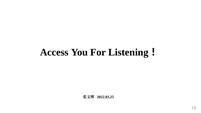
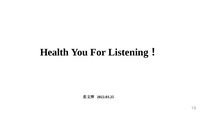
Access: Access -> Health (54, 52)
